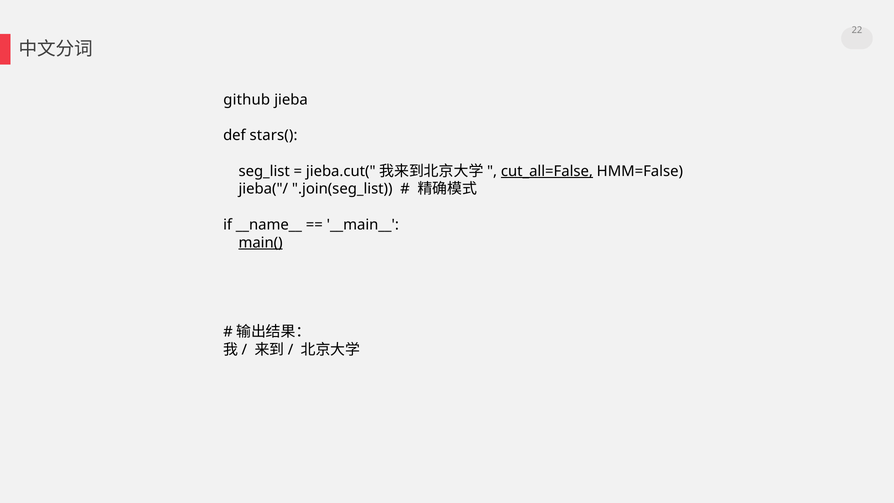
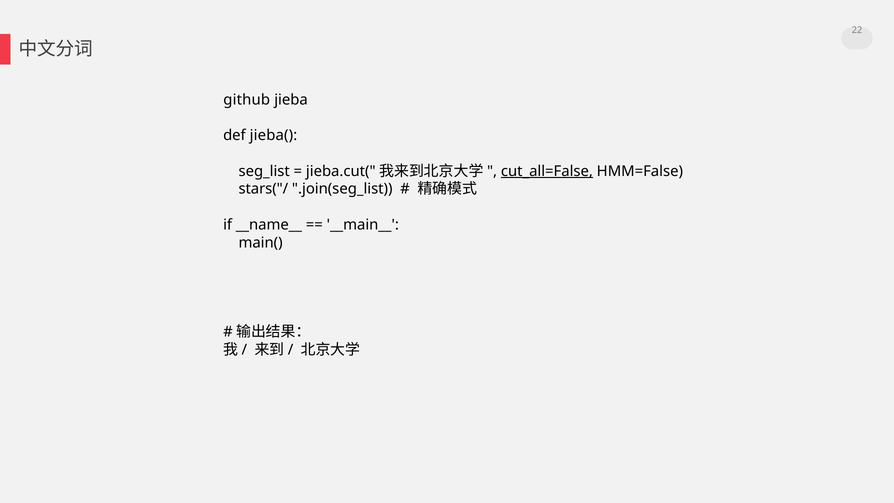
stars(: stars( -> jieba( (274, 135)
jieba("/: jieba("/ -> stars("/ (263, 189)
main( underline: present -> none (261, 243)
